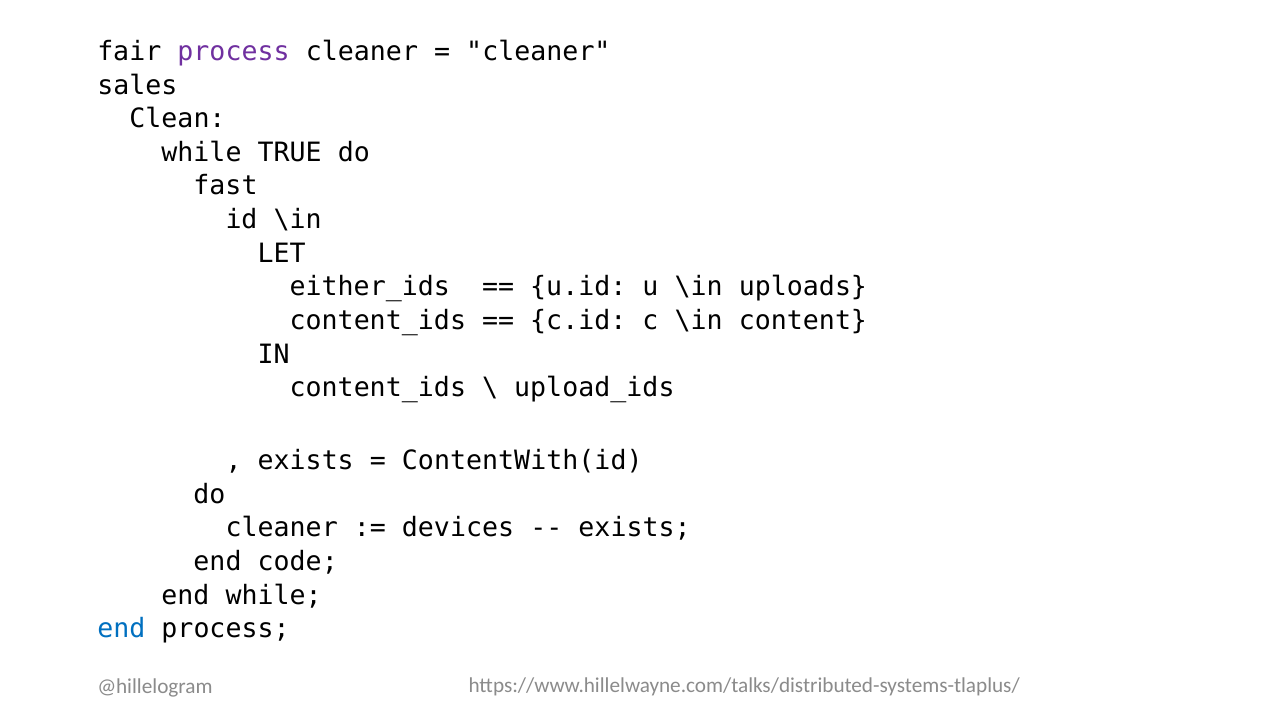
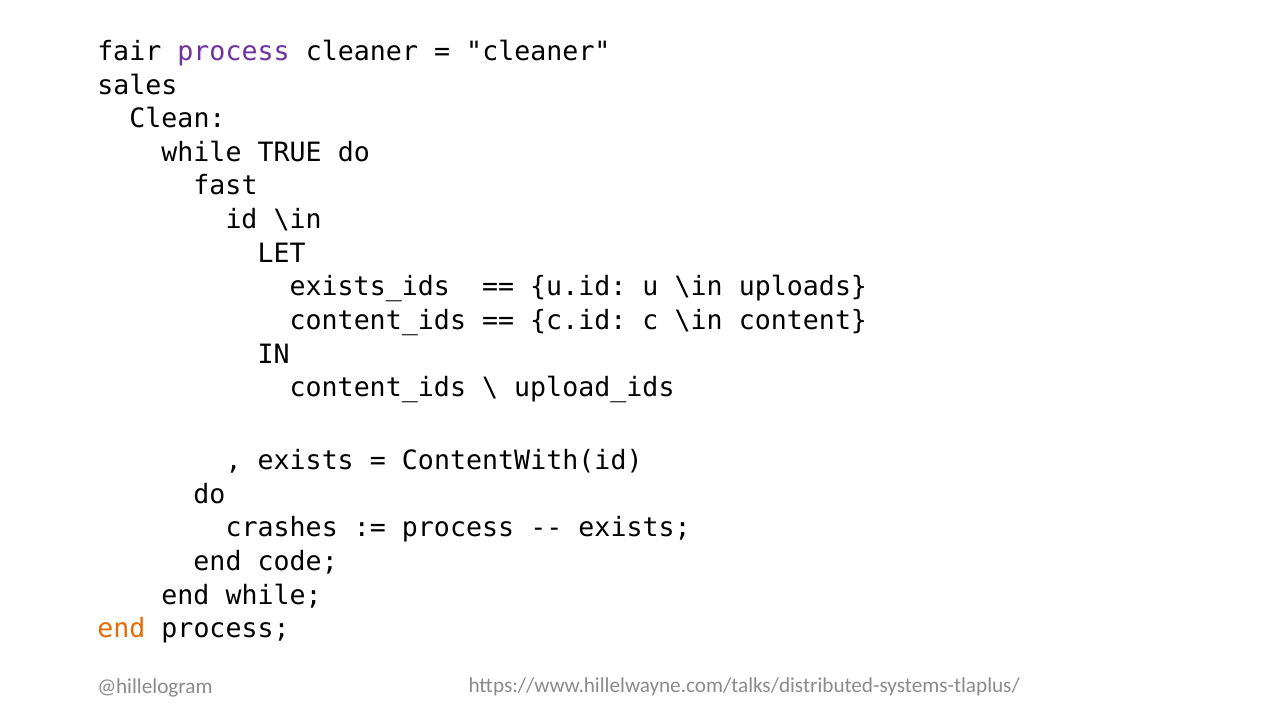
either_ids: either_ids -> exists_ids (370, 287)
cleaner: cleaner -> crashes (282, 528)
devices: devices -> process (458, 528)
end colour: blue -> orange (121, 629)
